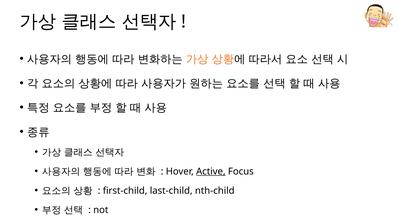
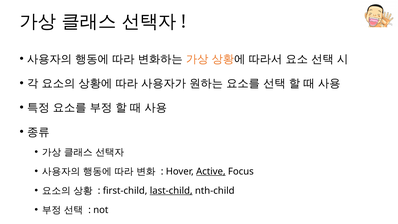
last-child underline: none -> present (171, 191)
